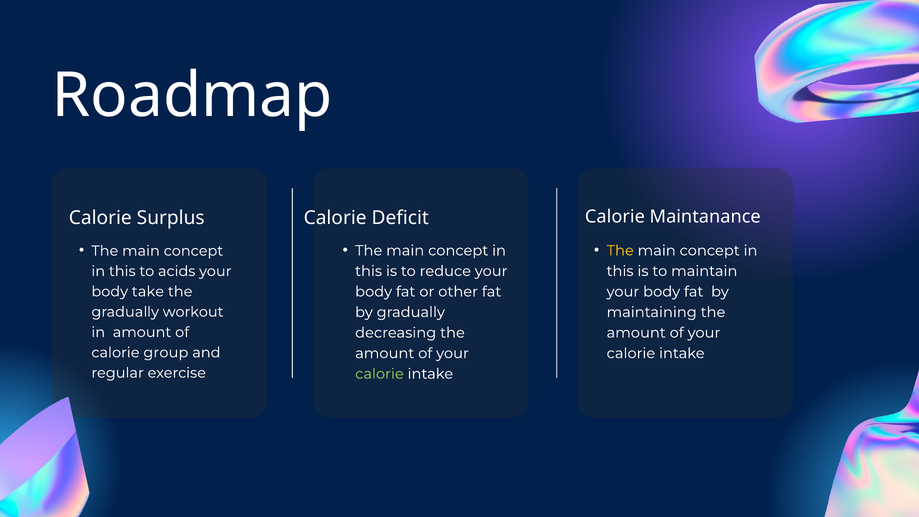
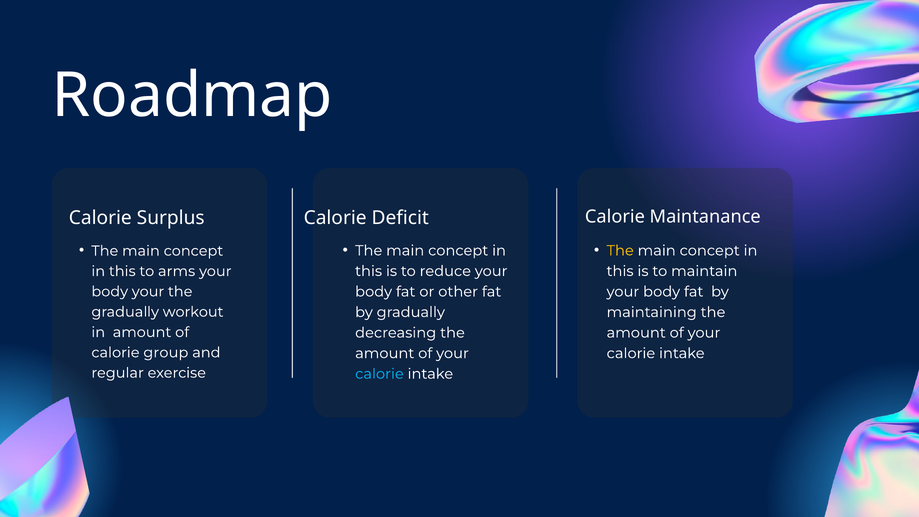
acids: acids -> arms (177, 271)
body take: take -> your (148, 292)
calorie colour: light green -> light blue (379, 374)
